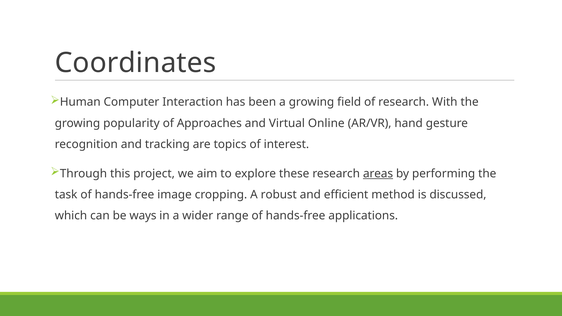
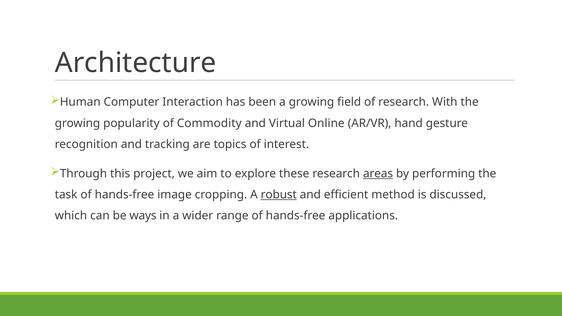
Coordinates: Coordinates -> Architecture (136, 63)
Approaches: Approaches -> Commodity (209, 123)
robust underline: none -> present (279, 195)
